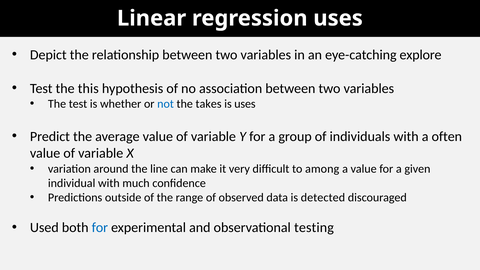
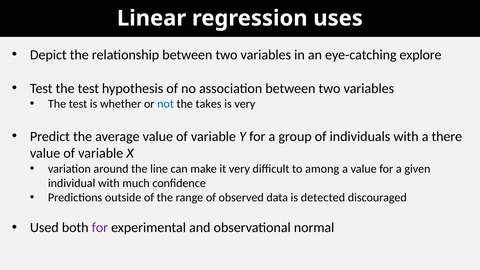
Test the this: this -> test (88, 88)
is uses: uses -> very (245, 104)
often: often -> there (447, 136)
for colour: blue -> purple (100, 228)
testing: testing -> normal (314, 228)
